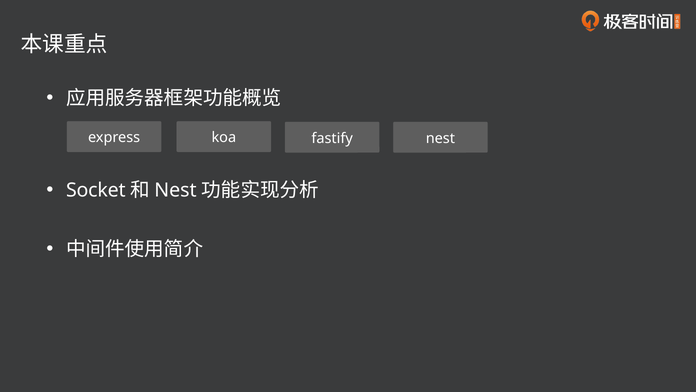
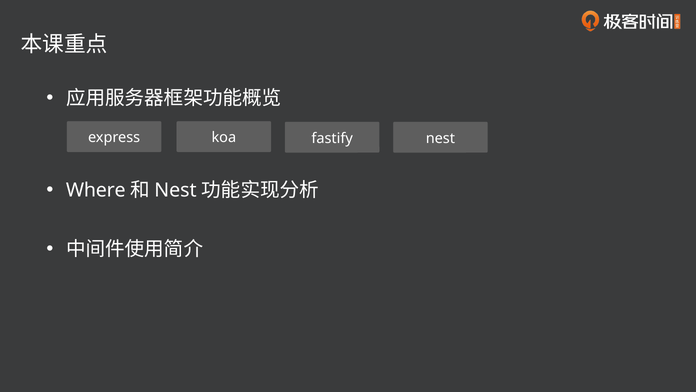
Socket: Socket -> Where (96, 190)
